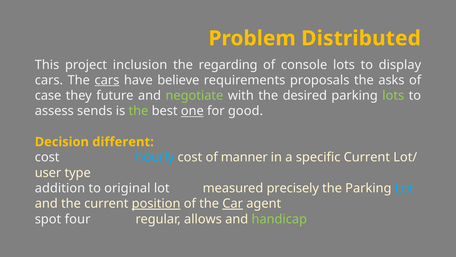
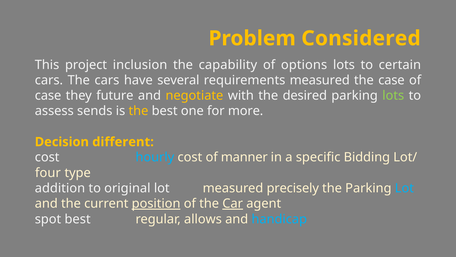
Distributed: Distributed -> Considered (361, 38)
regarding: regarding -> capability (228, 65)
console: console -> options (304, 65)
display: display -> certain (400, 65)
cars underline: present -> none (107, 80)
believe: believe -> several (178, 80)
requirements proposals: proposals -> measured (320, 80)
the asks: asks -> case (391, 80)
negotiate colour: light green -> yellow (194, 95)
the colour: light green -> yellow (138, 111)
one underline: present -> none (192, 111)
good: good -> more (246, 111)
specific Current: Current -> Bidding (367, 157)
user: user -> four (48, 172)
spot four: four -> best (78, 219)
handicap colour: light green -> light blue (279, 219)
